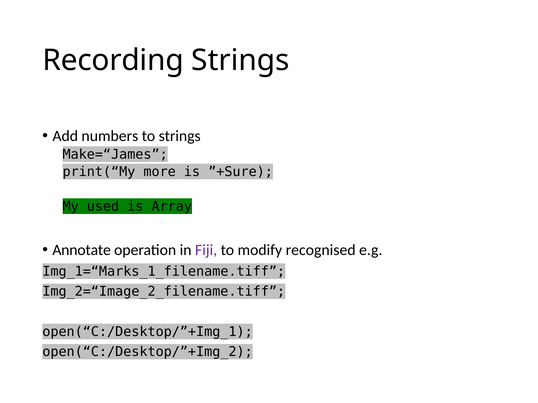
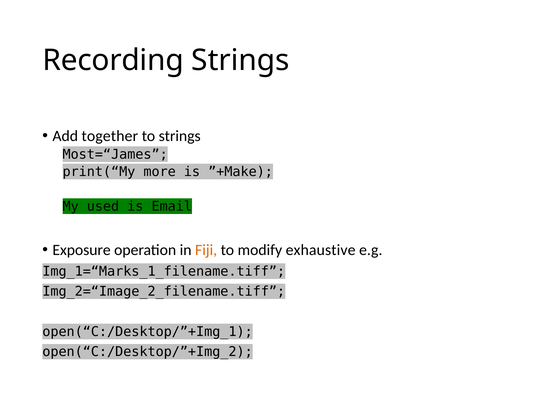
numbers: numbers -> together (110, 136)
Make=“James: Make=“James -> Most=“James (115, 155)
”+Sure: ”+Sure -> ”+Make (241, 172)
Array: Array -> Email (172, 207)
Annotate: Annotate -> Exposure (82, 250)
Fiji colour: purple -> orange (206, 250)
recognised: recognised -> exhaustive (321, 250)
